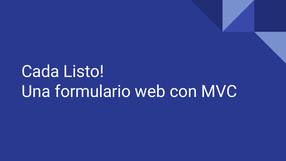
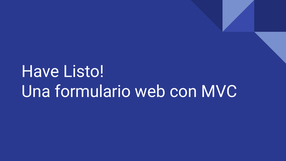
Cada: Cada -> Have (40, 72)
